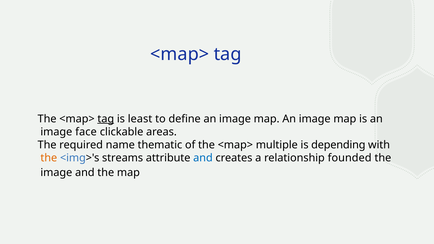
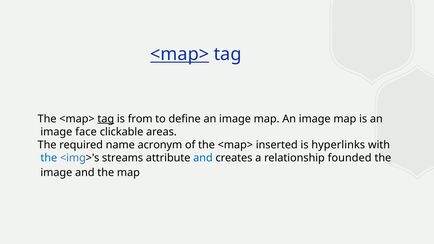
<map> underline: none -> present (180, 54)
least: least -> from (140, 119)
thematic: thematic -> acronym (160, 145)
multiple: multiple -> inserted (277, 145)
depending: depending -> hyperlinks (338, 145)
the colour: orange -> blue (49, 158)
